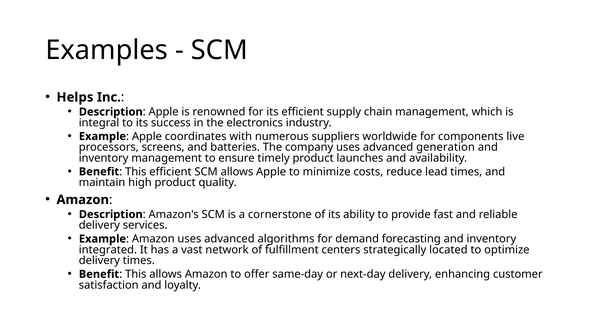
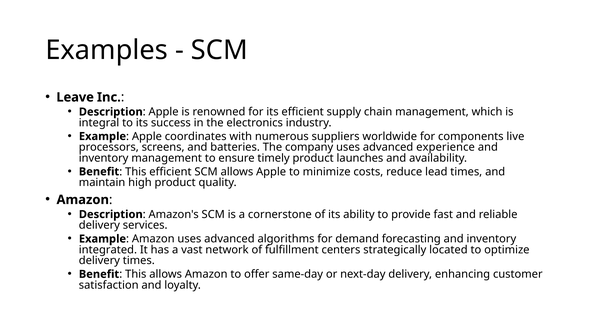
Helps: Helps -> Leave (75, 97)
generation: generation -> experience (446, 147)
